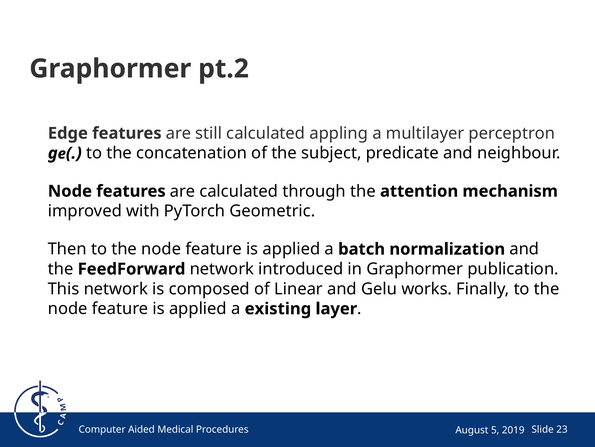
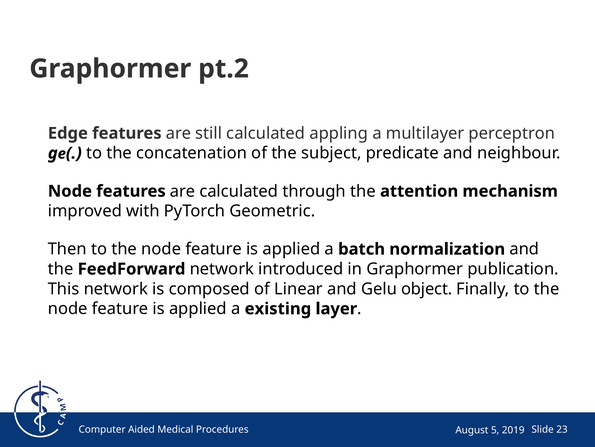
works: works -> object (427, 288)
